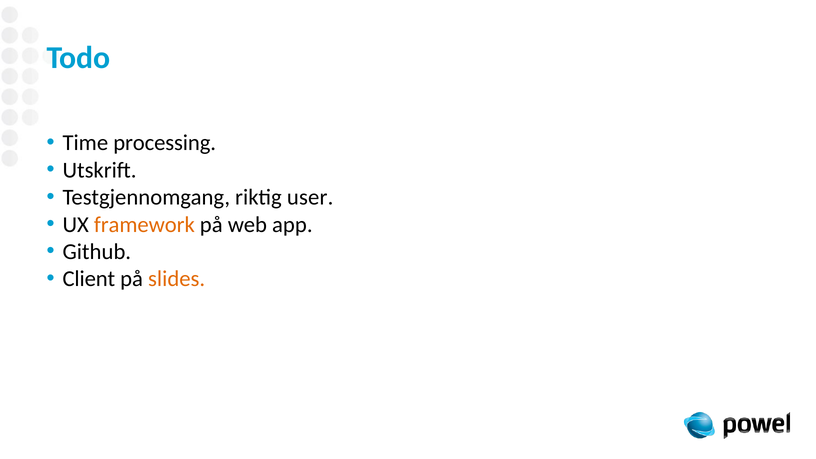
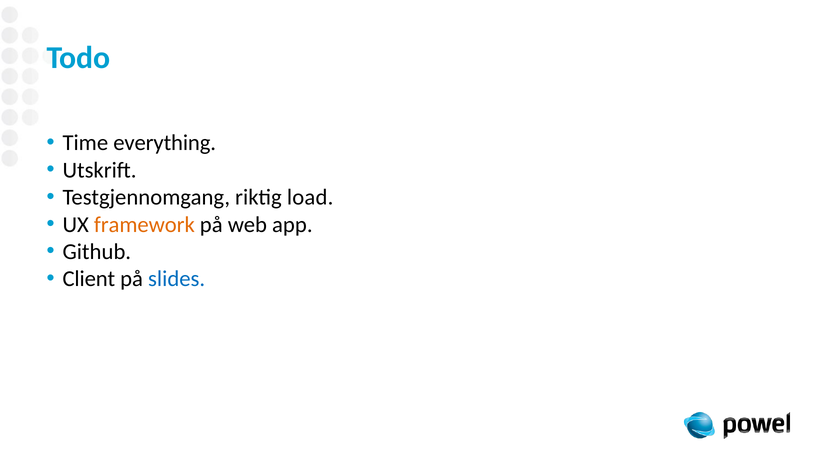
processing: processing -> everything (165, 143)
user: user -> load (310, 197)
slides colour: orange -> blue (177, 279)
